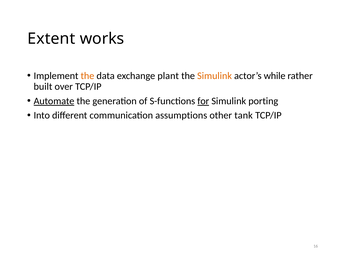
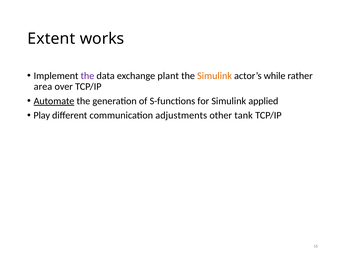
the colour: orange -> purple (87, 76)
built: built -> area (43, 87)
for underline: present -> none (203, 101)
porting: porting -> applied (263, 101)
Into: Into -> Play (42, 116)
assumptions: assumptions -> adjustments (181, 116)
